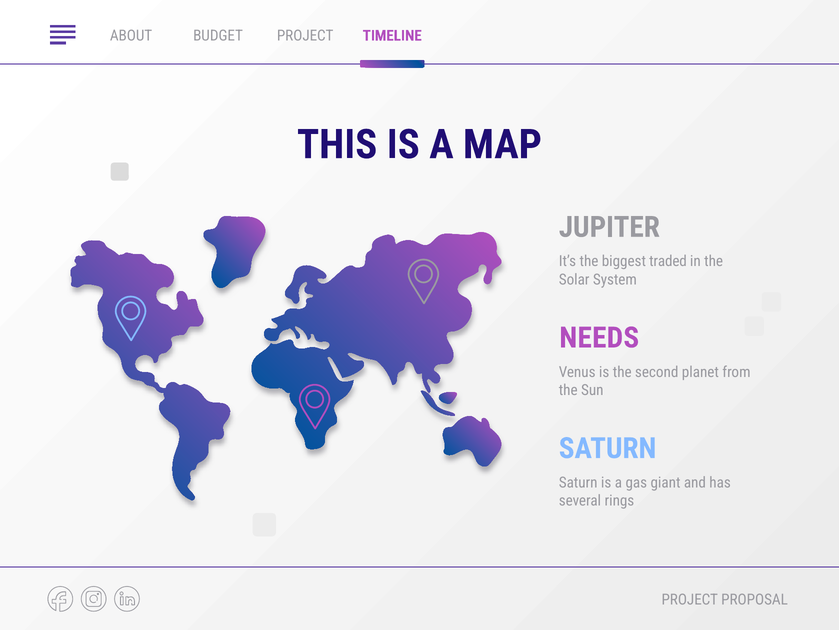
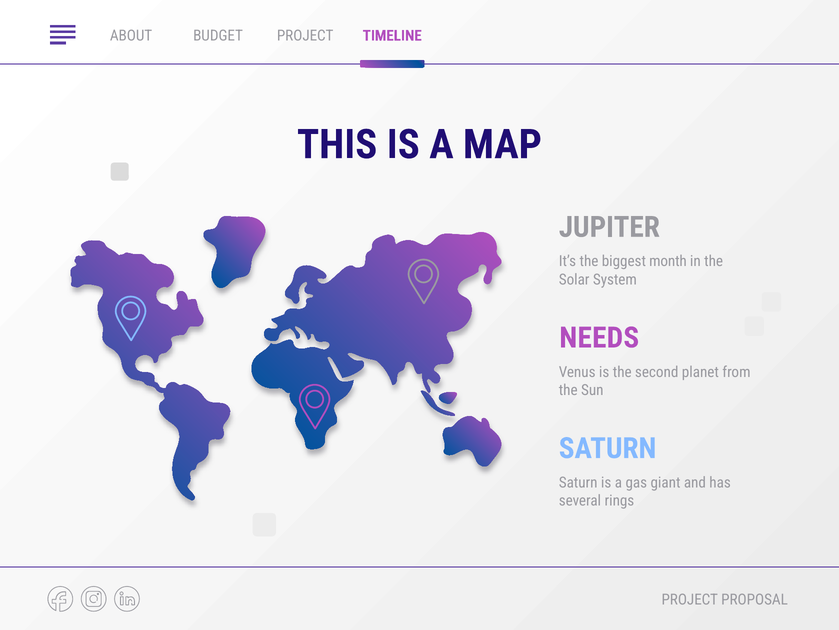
traded: traded -> month (668, 261)
